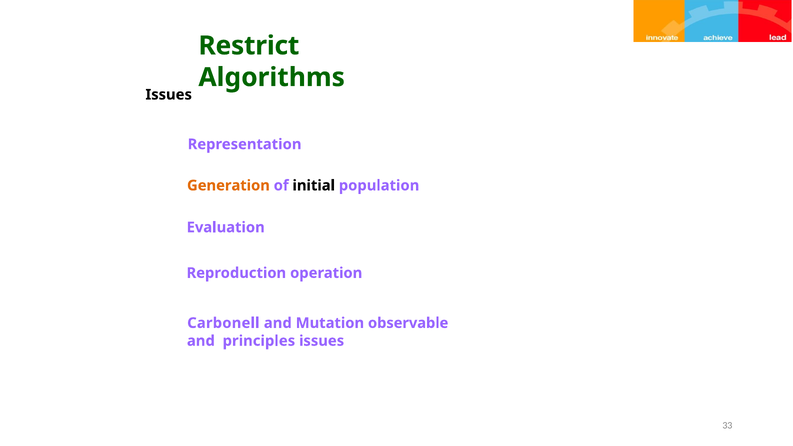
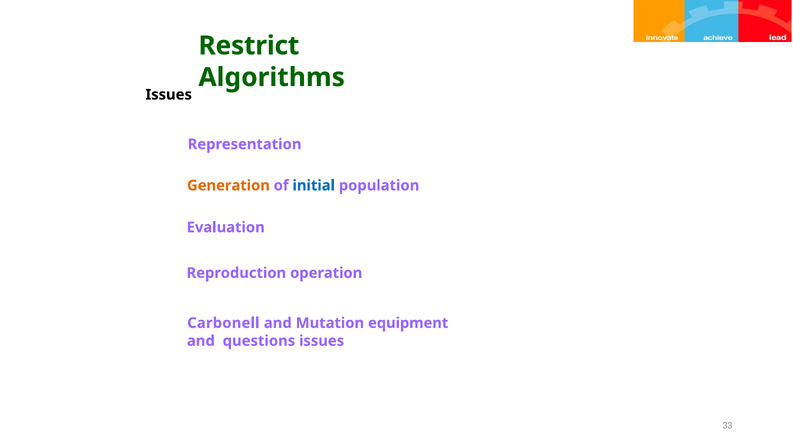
initial colour: black -> blue (314, 186)
observable: observable -> equipment (408, 323)
principles: principles -> questions (259, 341)
